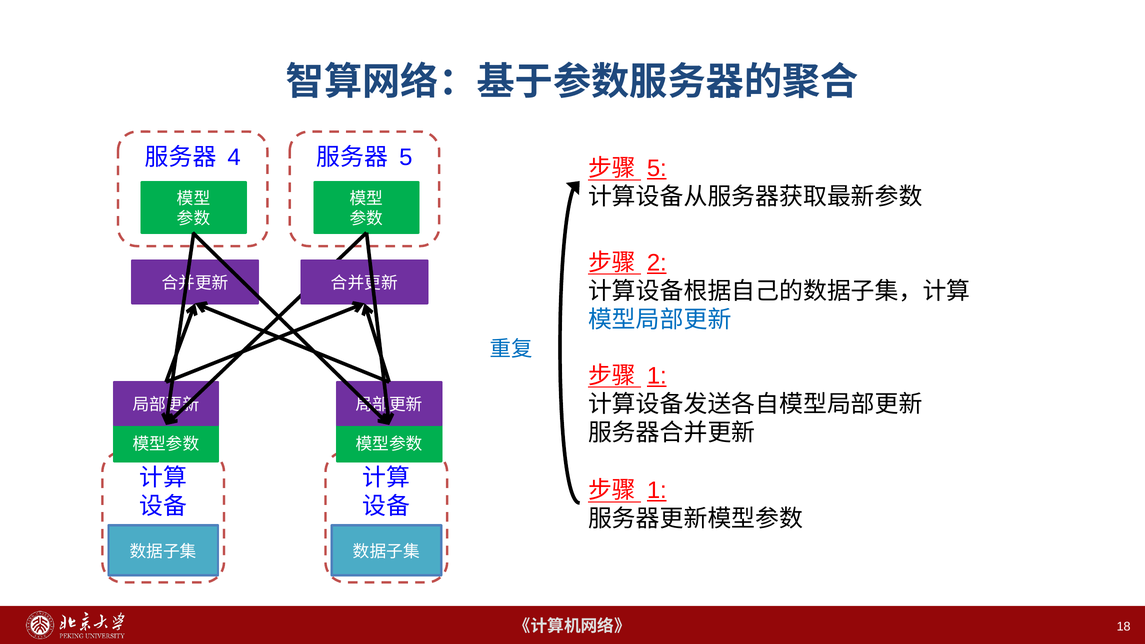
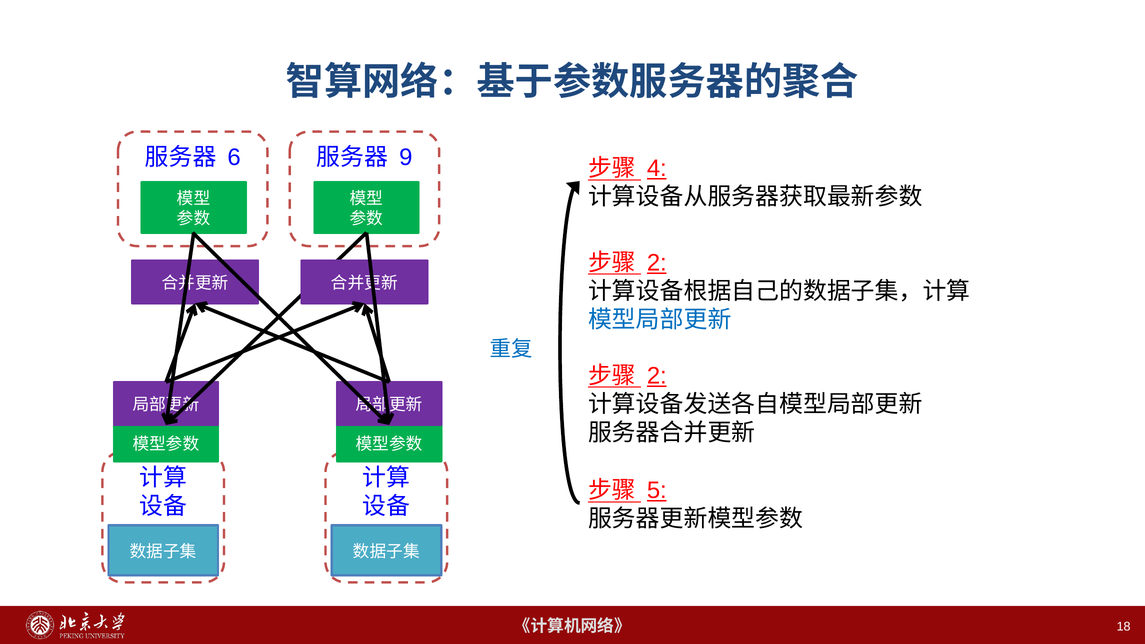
4: 4 -> 6 (234, 157)
5: 5 -> 9 (406, 157)
5: 5 -> 4 (657, 168)
1: 1 -> 2 (657, 376)
1: 1 -> 5 (657, 490)
